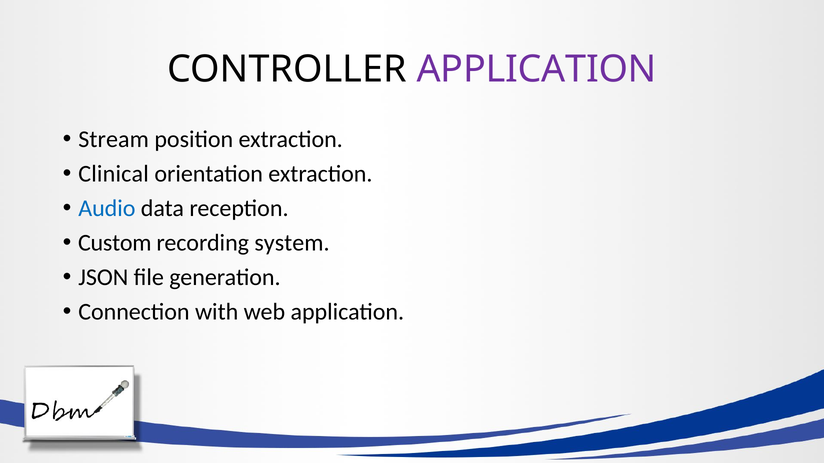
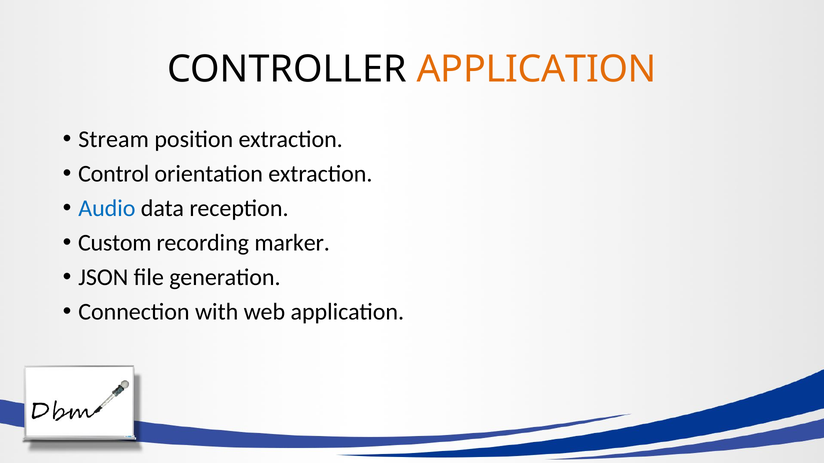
APPLICATION colour: purple -> orange (537, 69)
Clinical: Clinical -> Control (114, 174)
system: system -> marker (292, 243)
